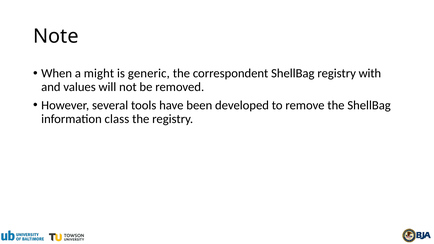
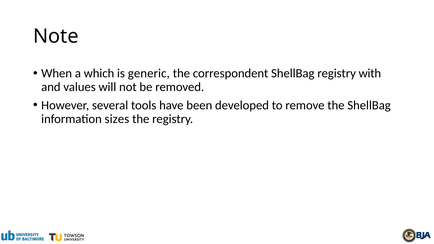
might: might -> which (99, 73)
class: class -> sizes (117, 119)
